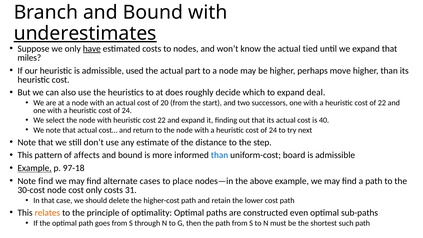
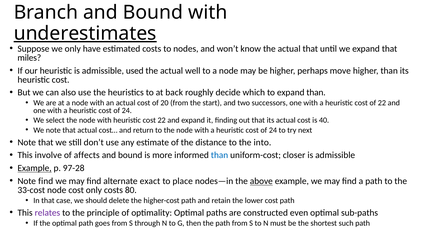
have underline: present -> none (92, 49)
actual tied: tied -> that (310, 49)
part: part -> well (193, 71)
does: does -> back (174, 93)
expand deal: deal -> than (316, 93)
step: step -> into (262, 142)
pattern: pattern -> involve (48, 155)
board: board -> closer (294, 155)
97-18: 97-18 -> 97-28 (74, 168)
cases: cases -> exact (150, 181)
above underline: none -> present (261, 181)
30-cost: 30-cost -> 33-cost (31, 190)
31: 31 -> 80 (131, 190)
relates colour: orange -> purple (47, 213)
